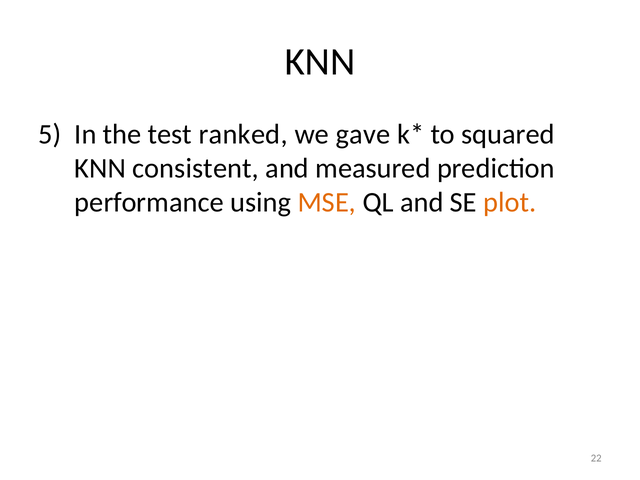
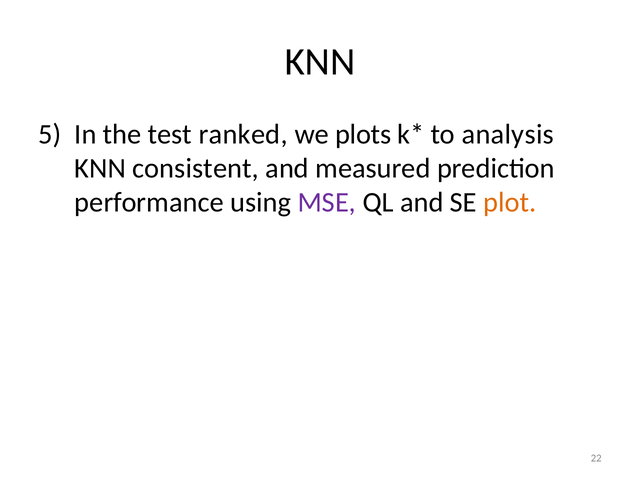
gave: gave -> plots (363, 134)
squared: squared -> analysis (508, 134)
MSE colour: orange -> purple (327, 203)
